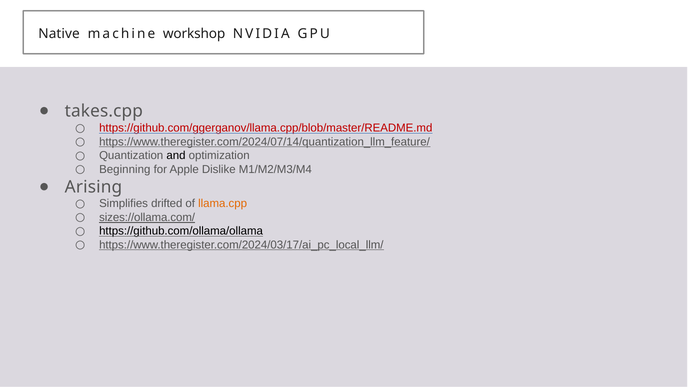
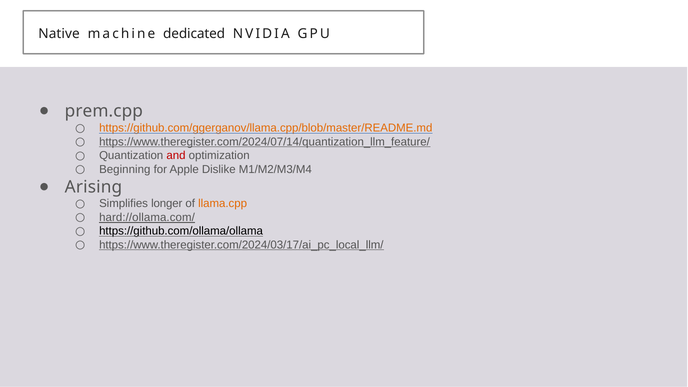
workshop: workshop -> dedicated (194, 34)
takes.cpp: takes.cpp -> prem.cpp (104, 111)
https://github.com/ggerganov/llama.cpp/blob/master/README.md colour: red -> orange (266, 128)
and colour: black -> red (176, 156)
drifted: drifted -> longer (167, 204)
sizes://ollama.com/: sizes://ollama.com/ -> hard://ollama.com/ (147, 217)
